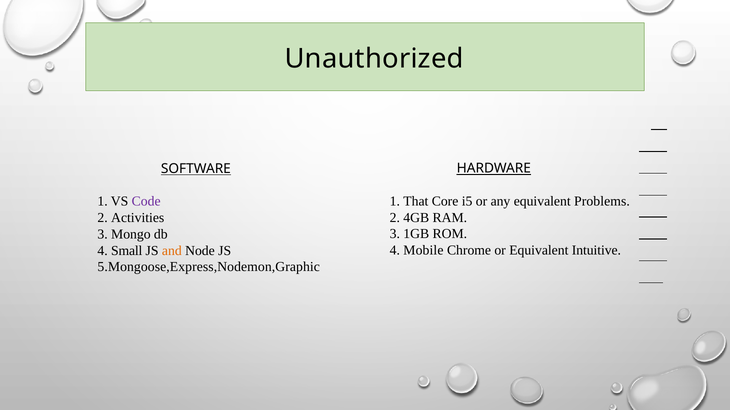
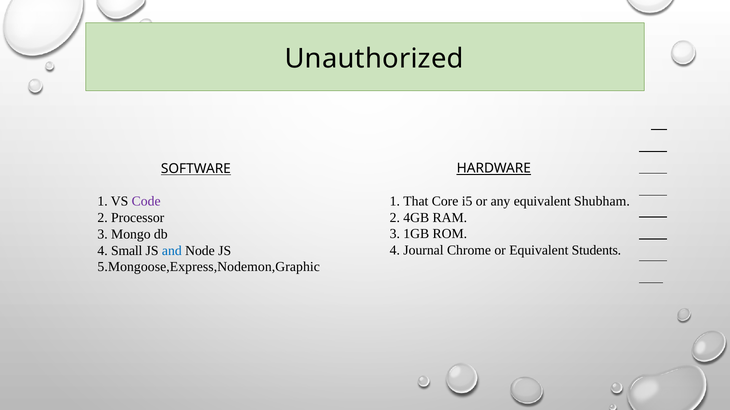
Problems: Problems -> Shubham (602, 201)
Activities: Activities -> Processor (138, 218)
Mobile: Mobile -> Journal (423, 251)
Intuitive: Intuitive -> Students (596, 251)
and colour: orange -> blue (172, 251)
